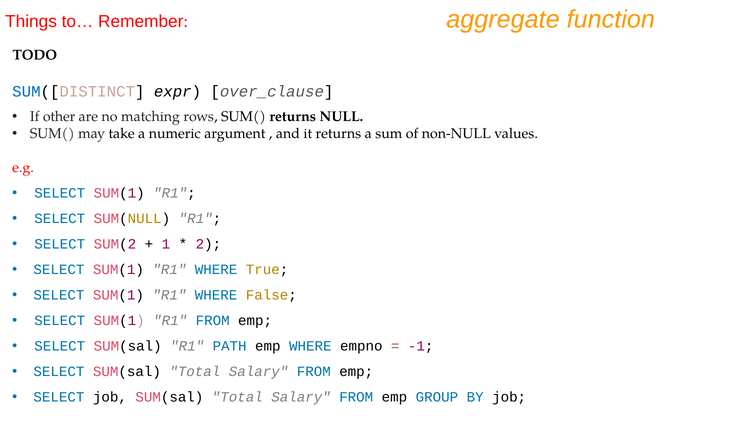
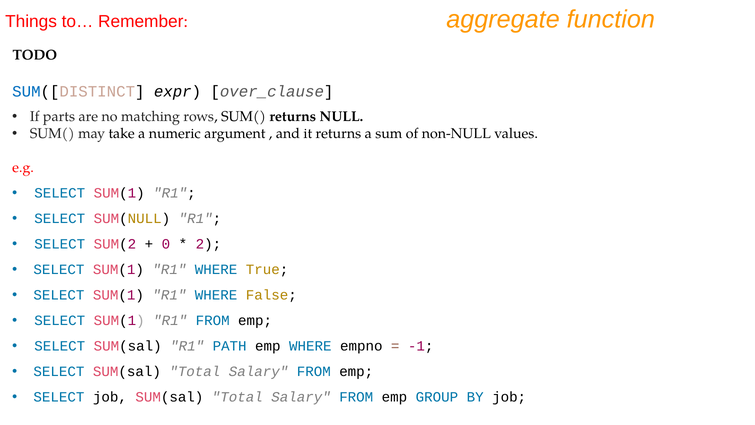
other: other -> parts (59, 117)
1: 1 -> 0 (166, 244)
